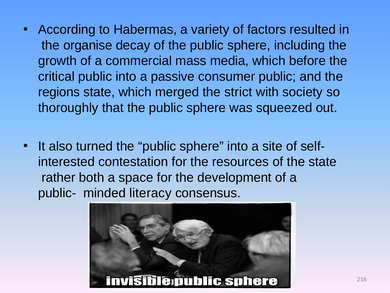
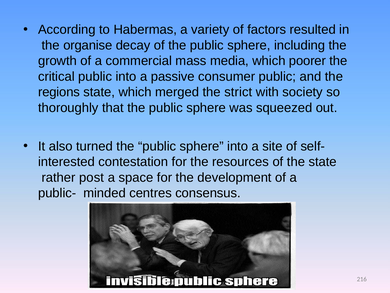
before: before -> poorer (307, 61)
both: both -> post (92, 177)
literacy: literacy -> centres (151, 193)
